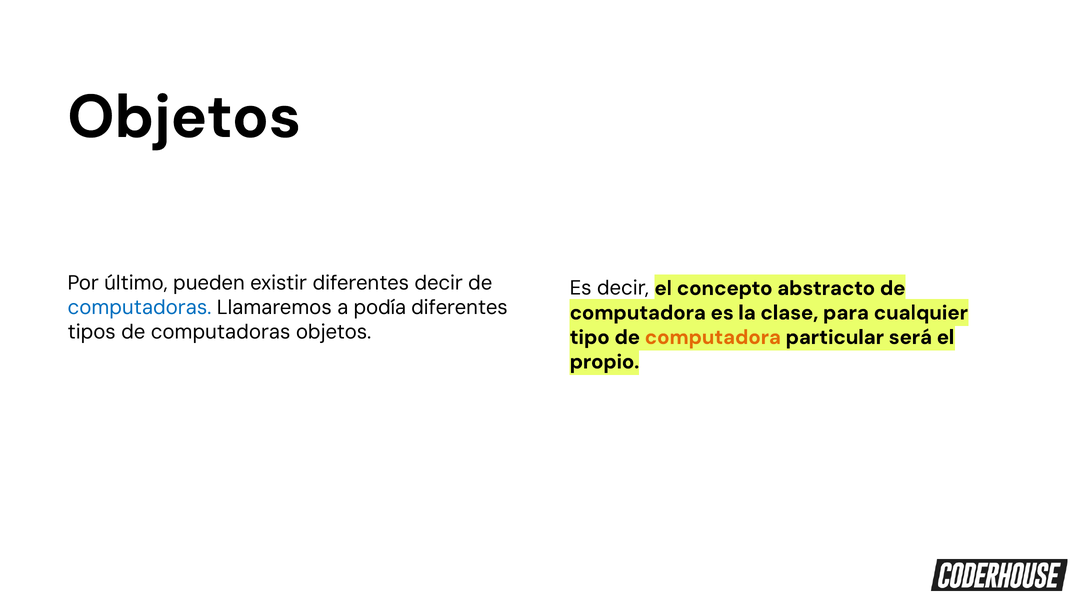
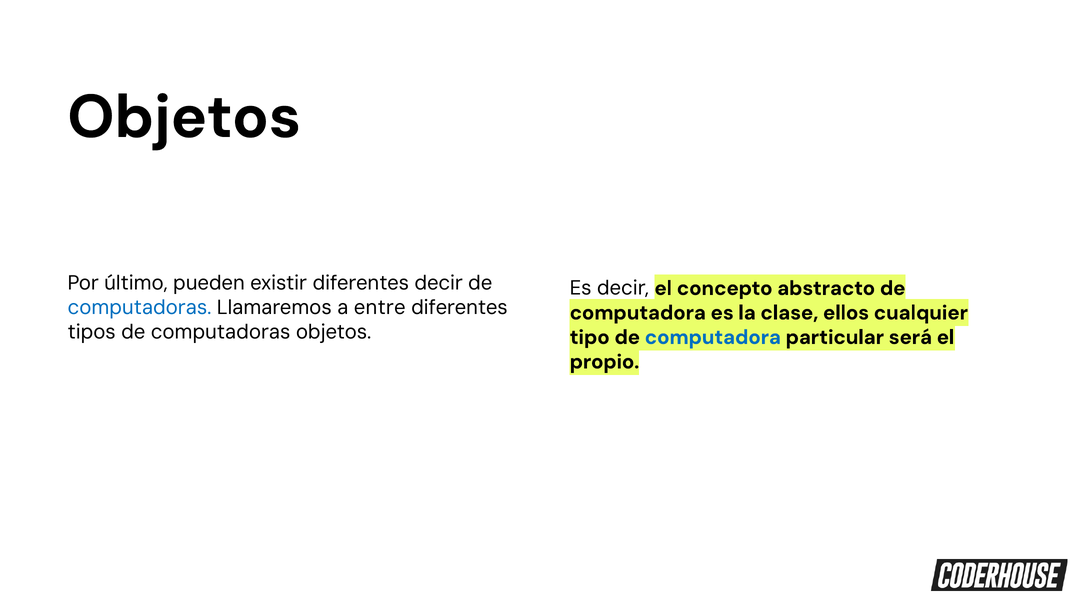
podía: podía -> entre (380, 307)
para: para -> ellos (846, 312)
computadora colour: orange -> blue (713, 337)
